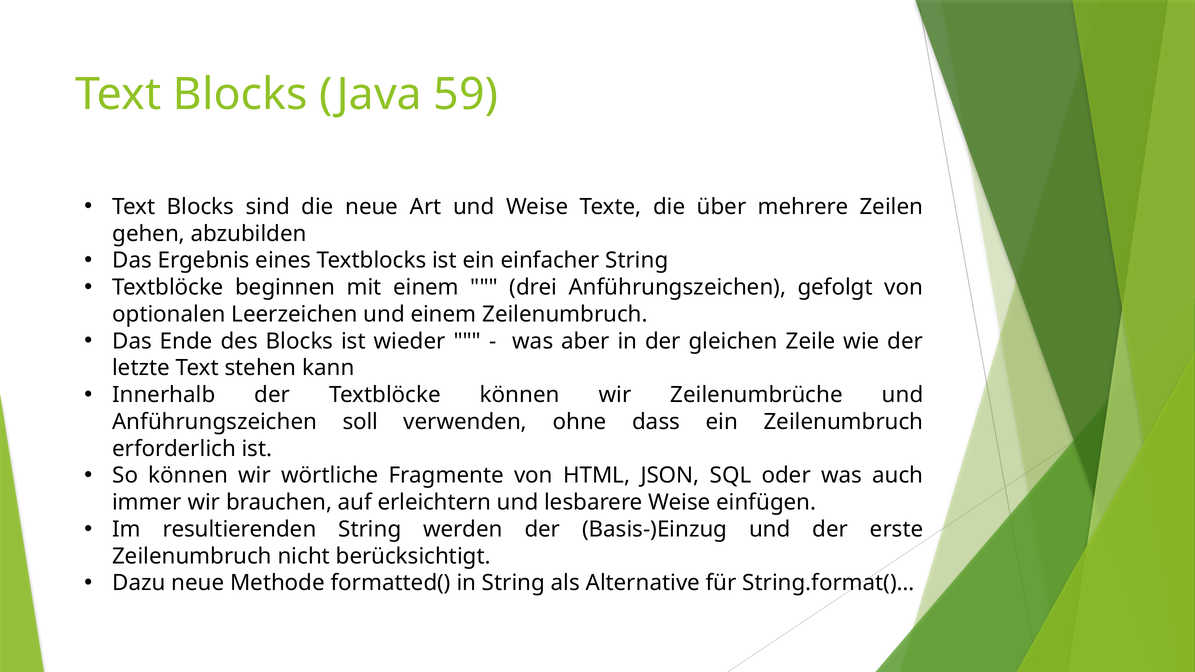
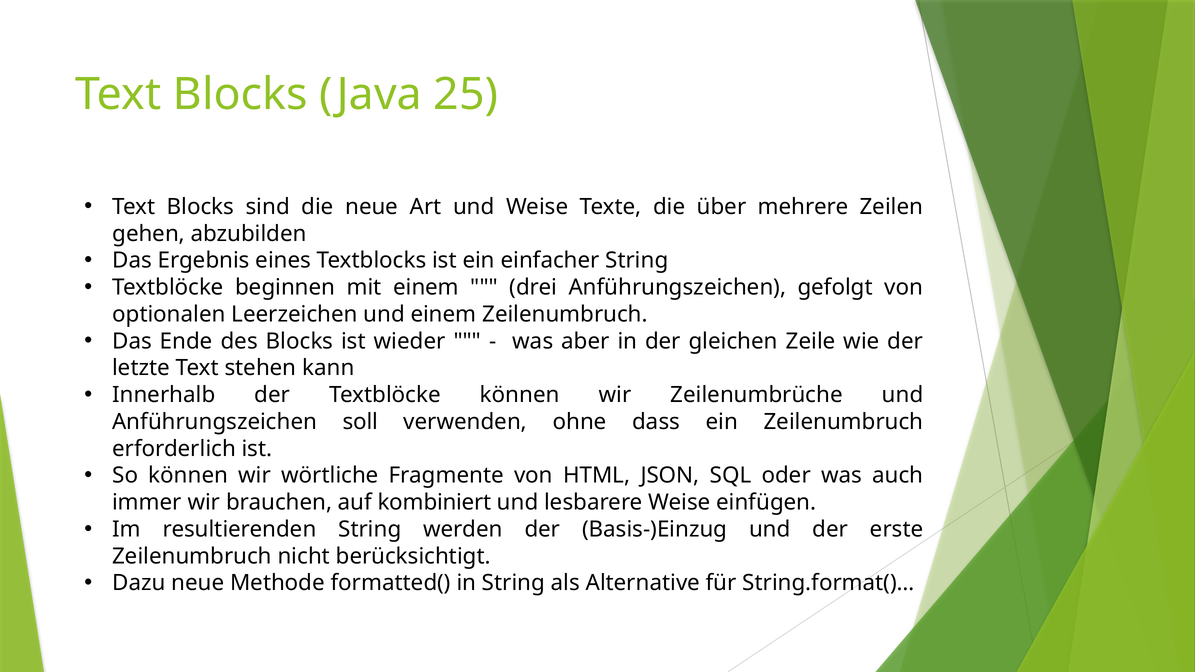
59: 59 -> 25 (466, 94)
erleichtern: erleichtern -> kombiniert (435, 503)
